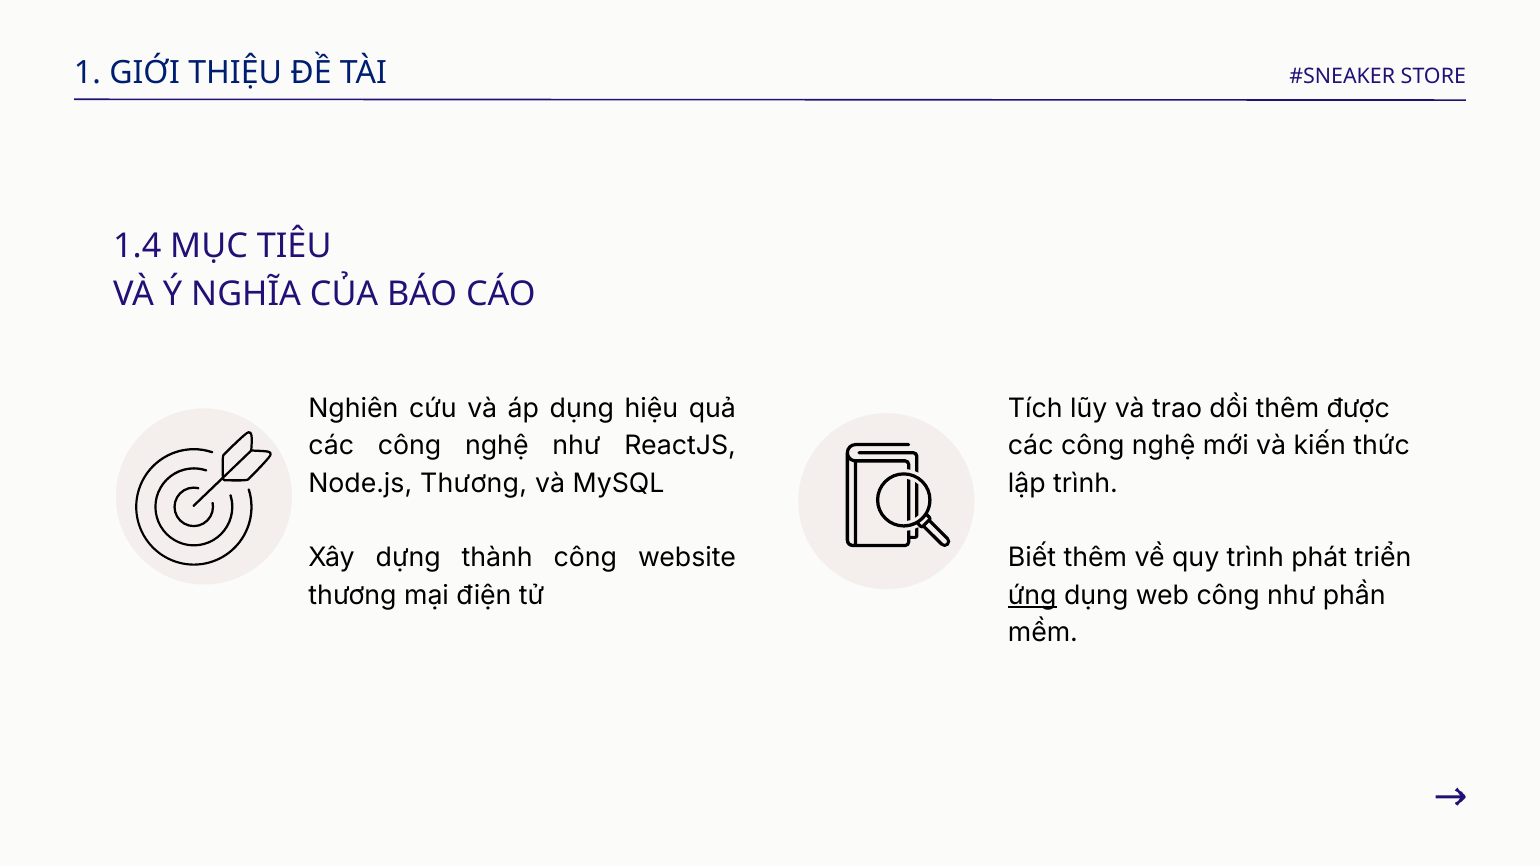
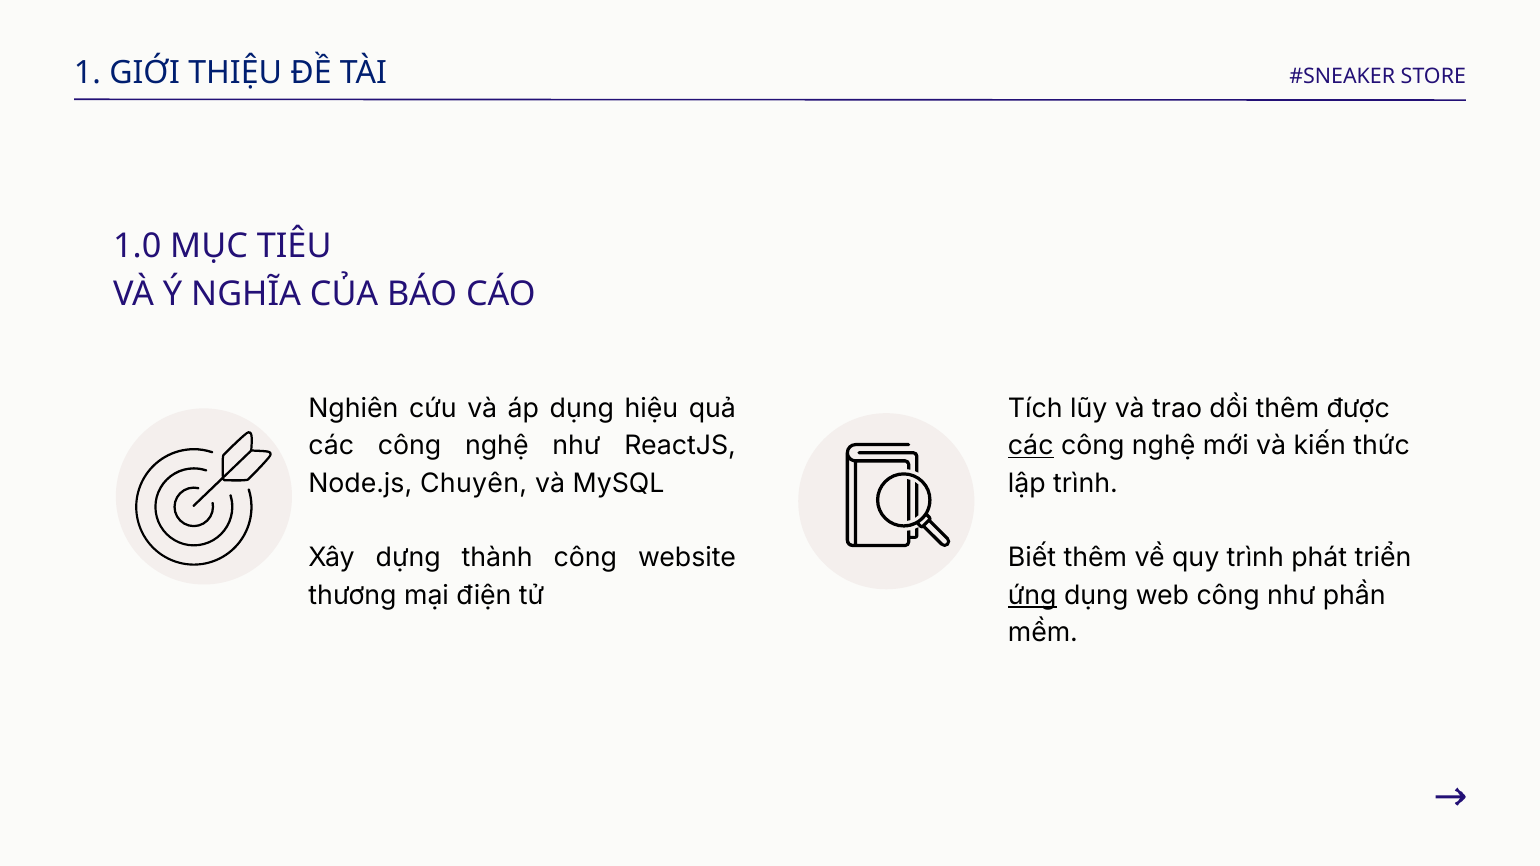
1.4: 1.4 -> 1.0 (137, 247)
các underline: none -> present (1031, 446)
Node.js Thương: Thương -> Chuyên (474, 483)
